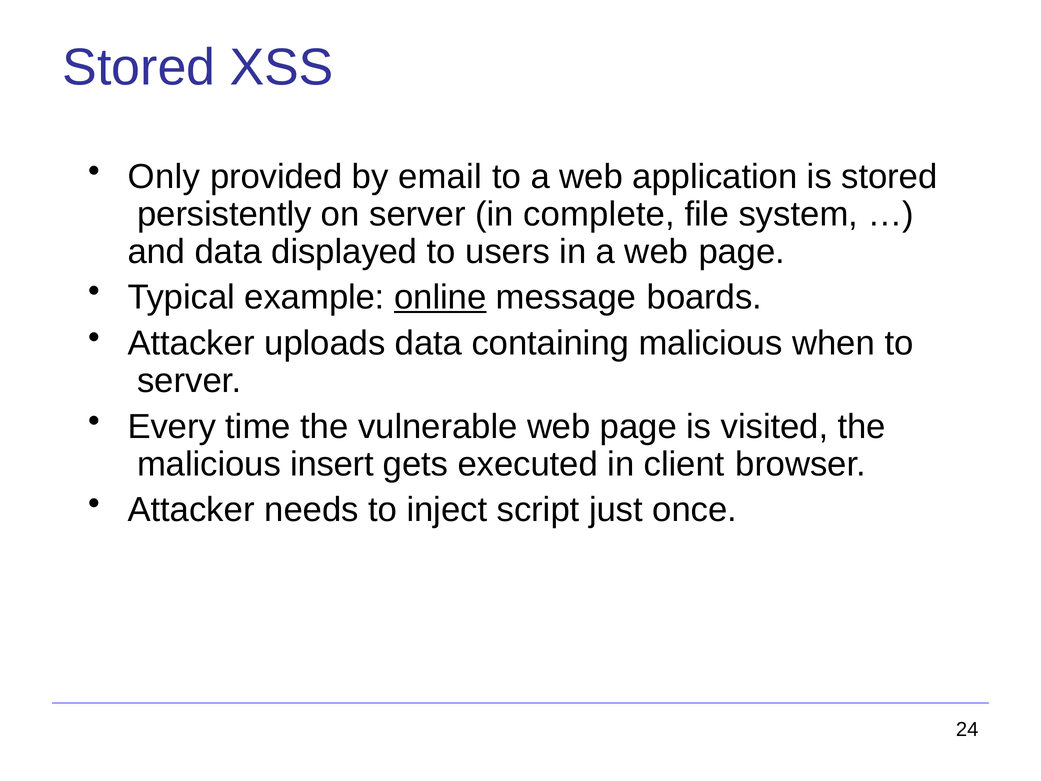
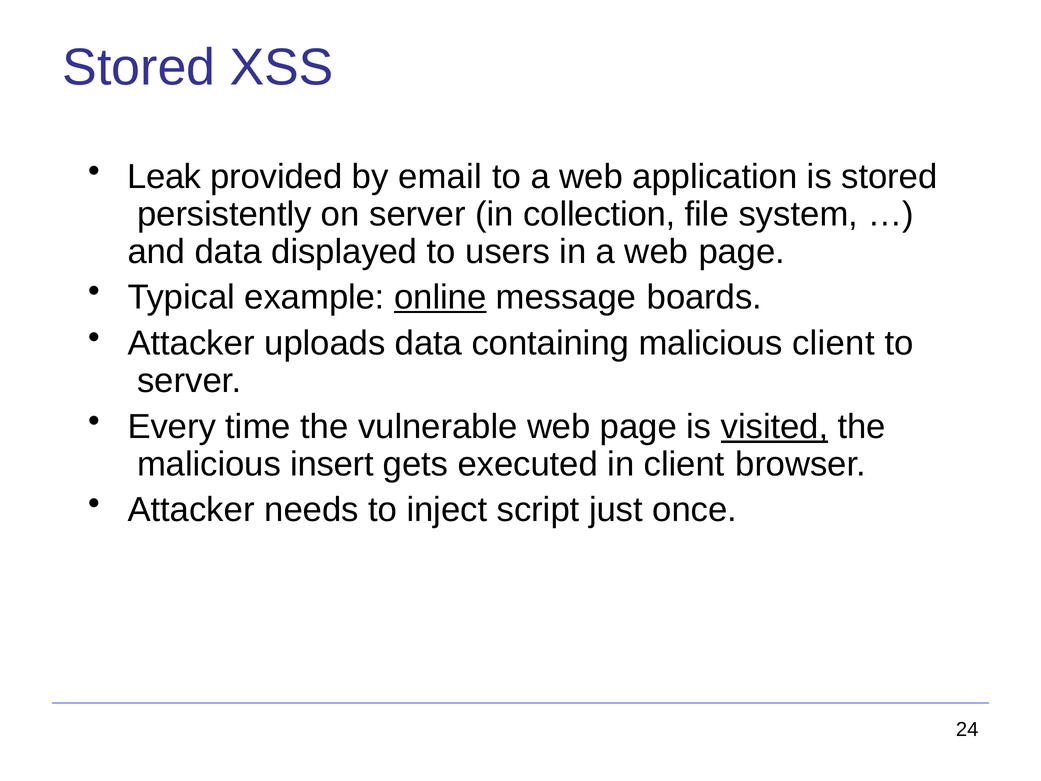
Only: Only -> Leak (164, 177)
complete: complete -> collection (599, 214)
malicious when: when -> client (833, 343)
visited underline: none -> present (775, 427)
